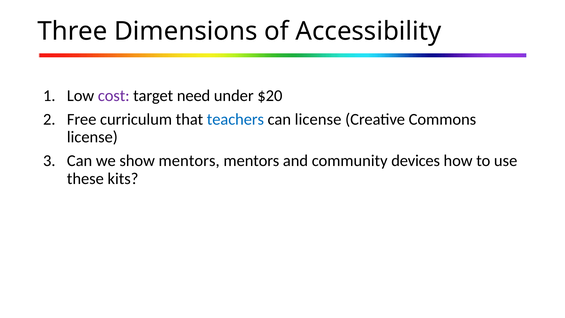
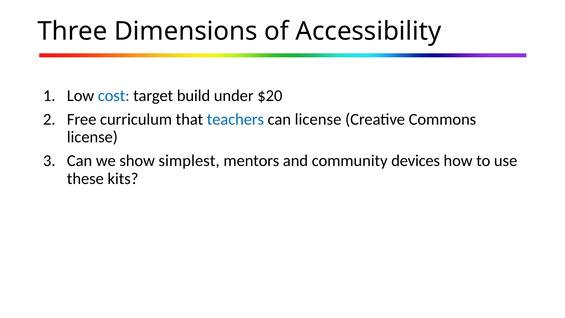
cost colour: purple -> blue (114, 96)
need: need -> build (194, 96)
show mentors: mentors -> simplest (189, 161)
